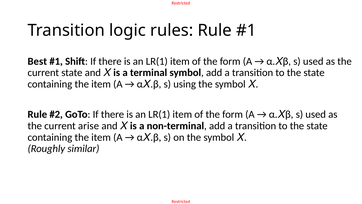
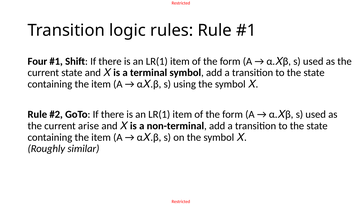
Best: Best -> Four (37, 61)
